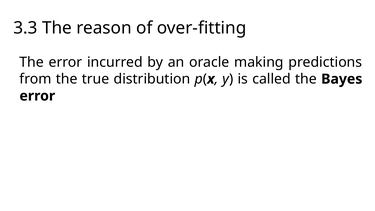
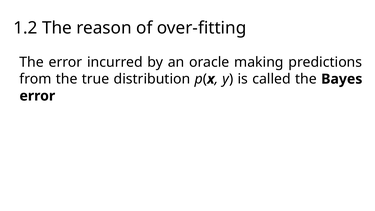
3.3: 3.3 -> 1.2 (25, 28)
